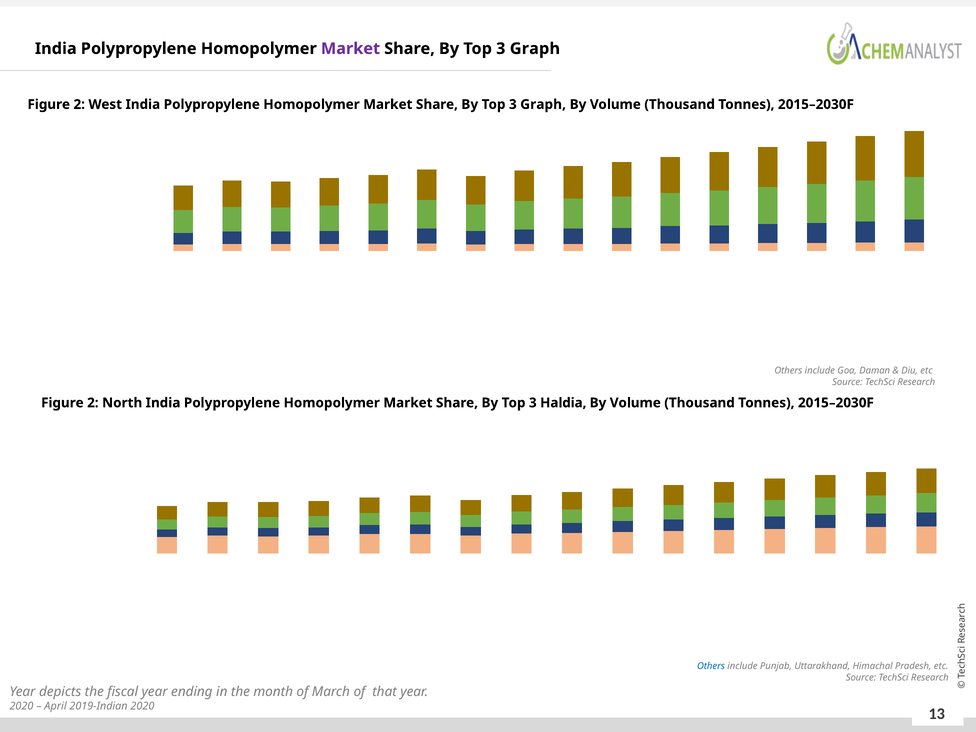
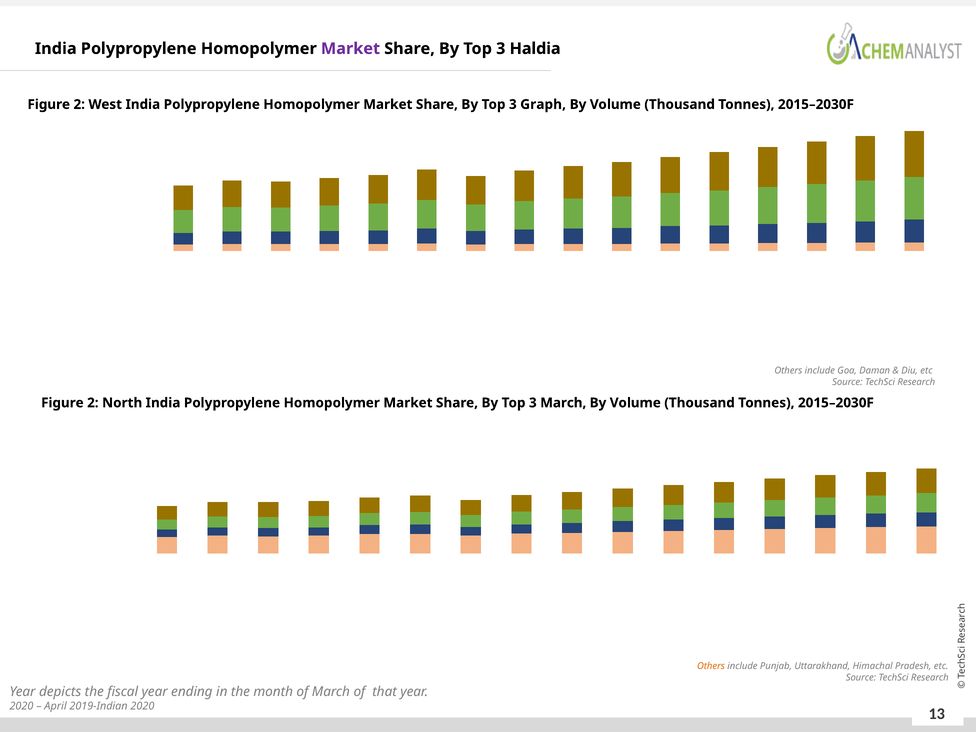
Graph: Graph -> Haldia (535, 49)
3 Haldia: Haldia -> March (563, 403)
Others colour: blue -> orange (711, 666)
